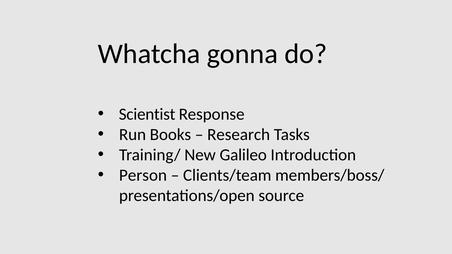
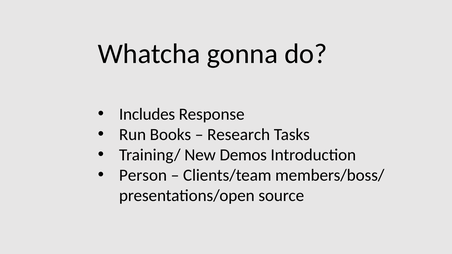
Scientist: Scientist -> Includes (147, 114)
Galileo: Galileo -> Demos (243, 155)
